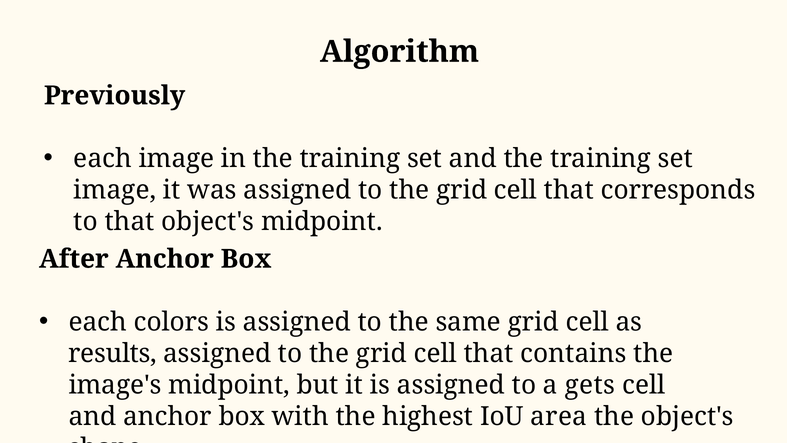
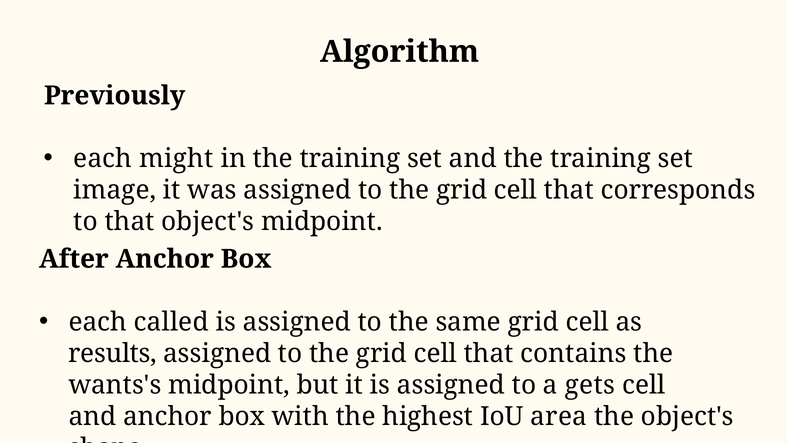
each image: image -> might (176, 159)
colors: colors -> called (171, 322)
image's: image's -> wants's (115, 385)
